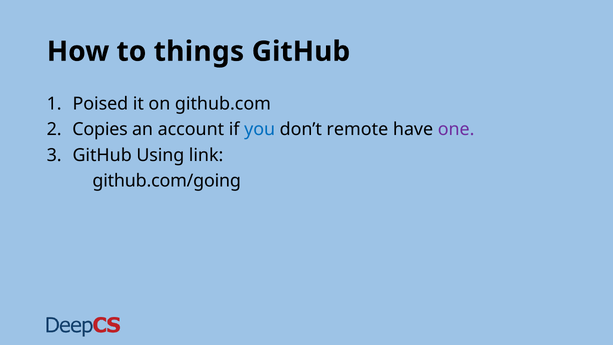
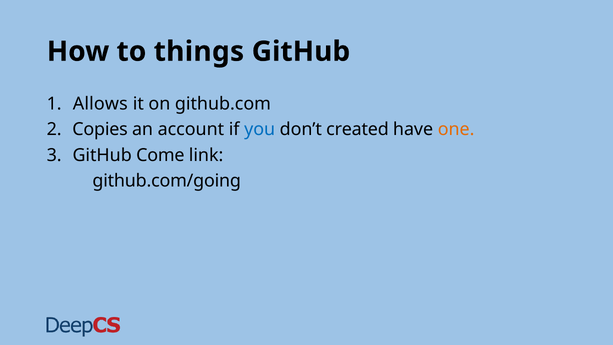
Poised: Poised -> Allows (100, 104)
remote: remote -> created (357, 129)
one colour: purple -> orange (456, 129)
Using: Using -> Come (160, 155)
